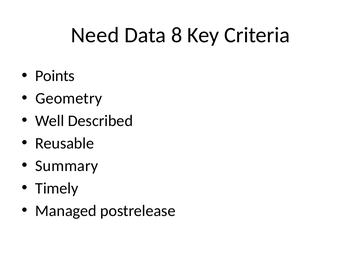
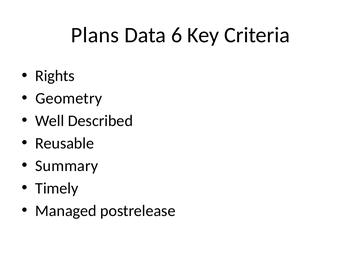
Need: Need -> Plans (95, 35)
8: 8 -> 6 (177, 35)
Points: Points -> Rights (55, 76)
